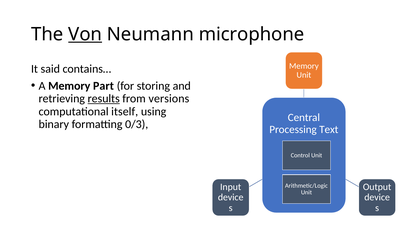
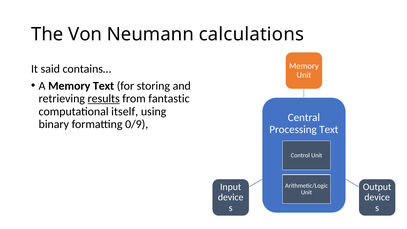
Von underline: present -> none (85, 34)
microphone: microphone -> calculations (251, 34)
Memory Part: Part -> Text (104, 86)
versions: versions -> fantastic (169, 99)
0/3: 0/3 -> 0/9 (137, 124)
